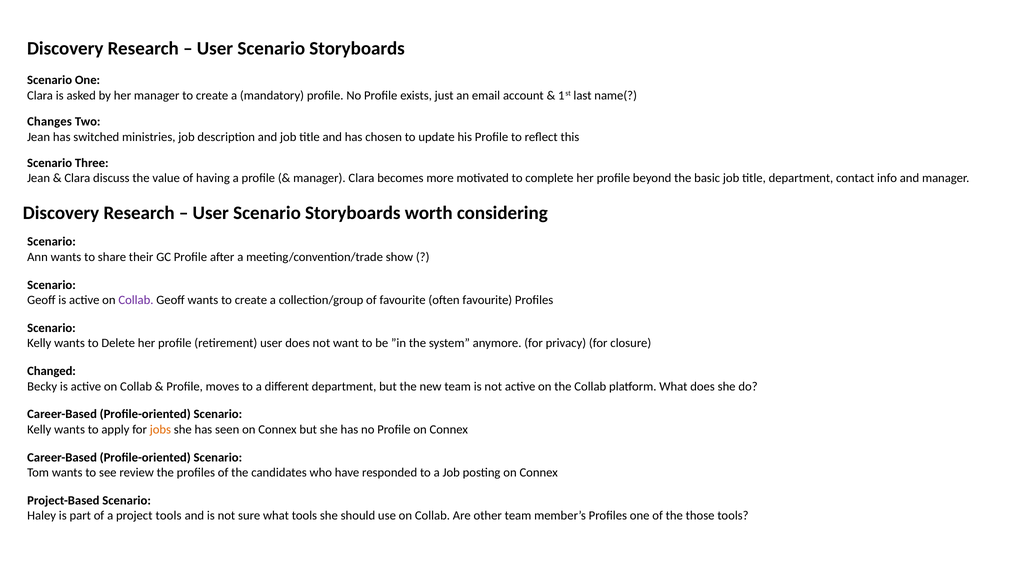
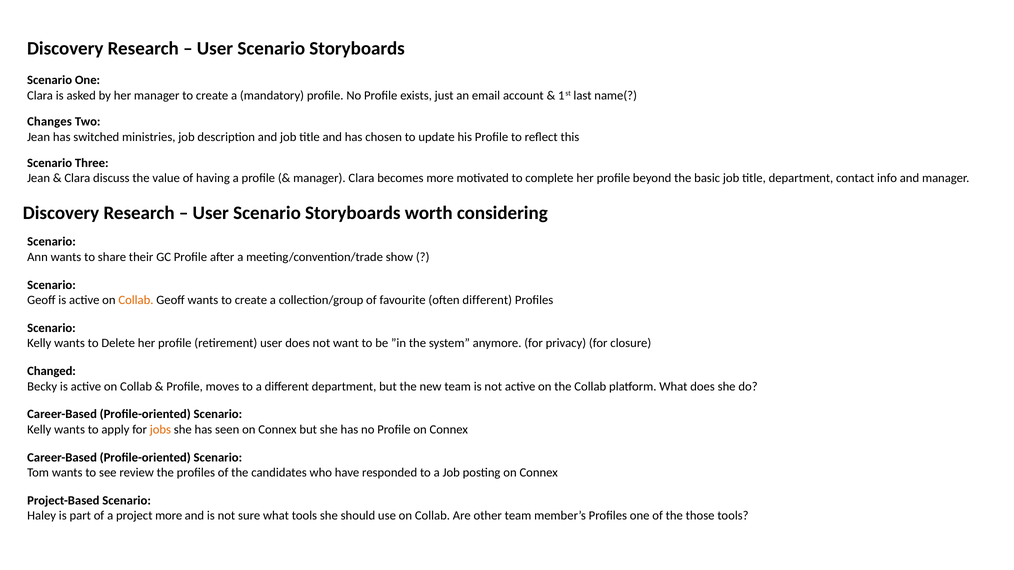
Collab colour: purple -> orange (136, 300)
often favourite: favourite -> different (487, 300)
project tools: tools -> more (169, 516)
